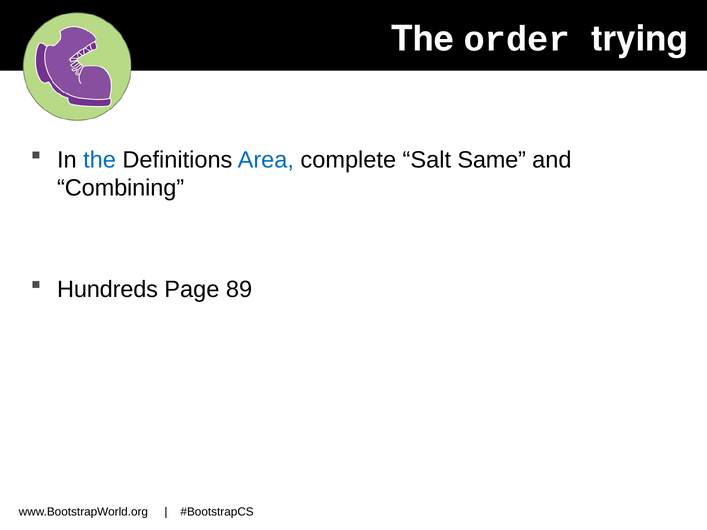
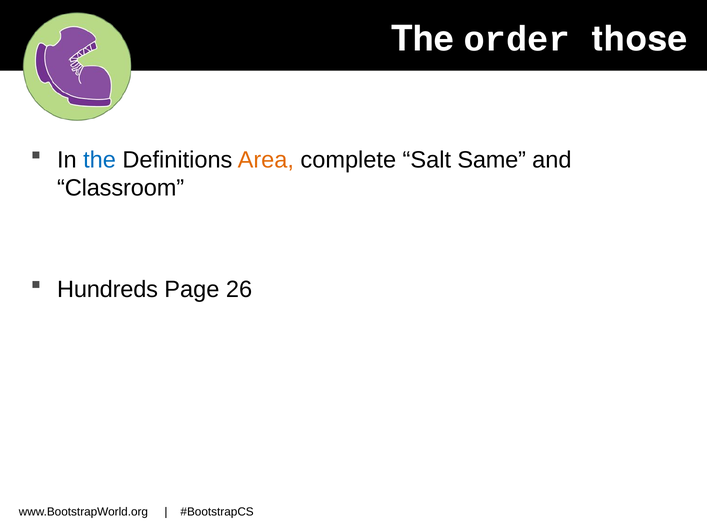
trying: trying -> those (639, 39)
Area colour: blue -> orange (266, 160)
Combining: Combining -> Classroom (121, 188)
89: 89 -> 26 (239, 290)
